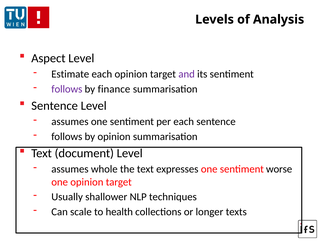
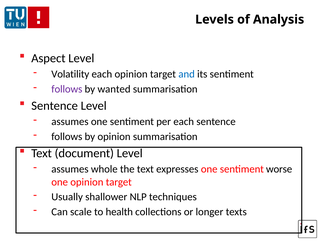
Estimate: Estimate -> Volatility (70, 74)
and colour: purple -> blue (187, 74)
finance: finance -> wanted (114, 89)
